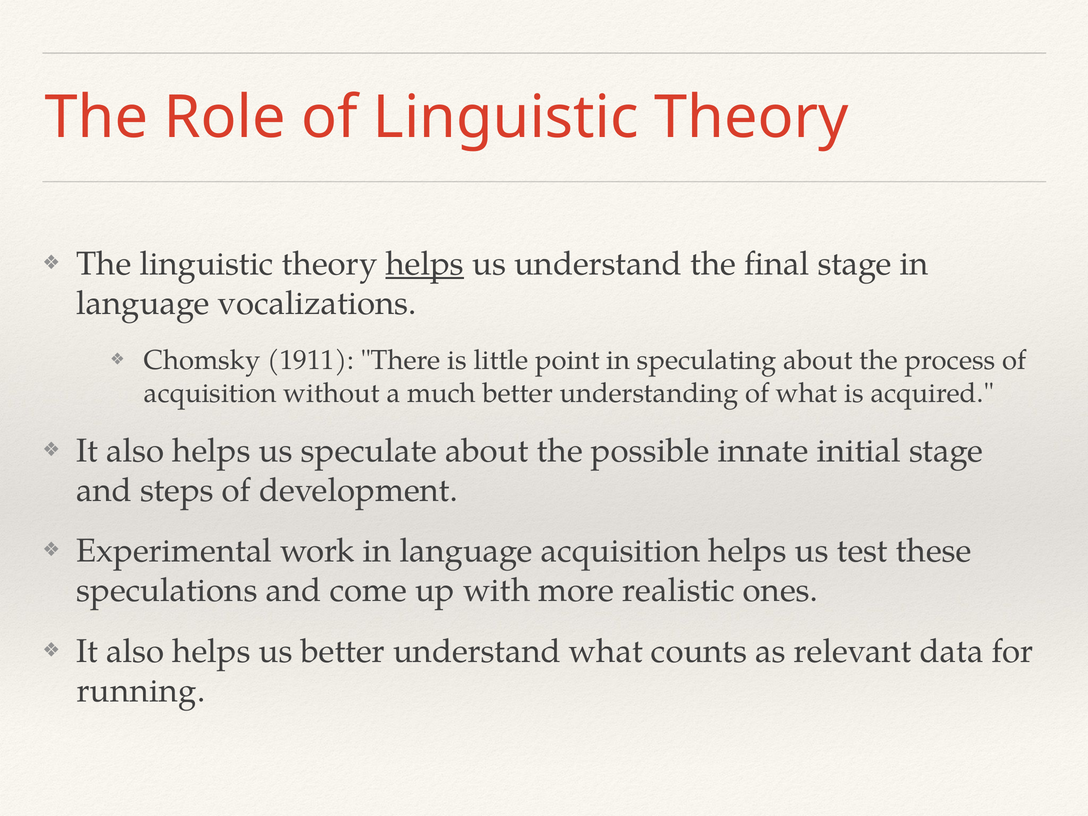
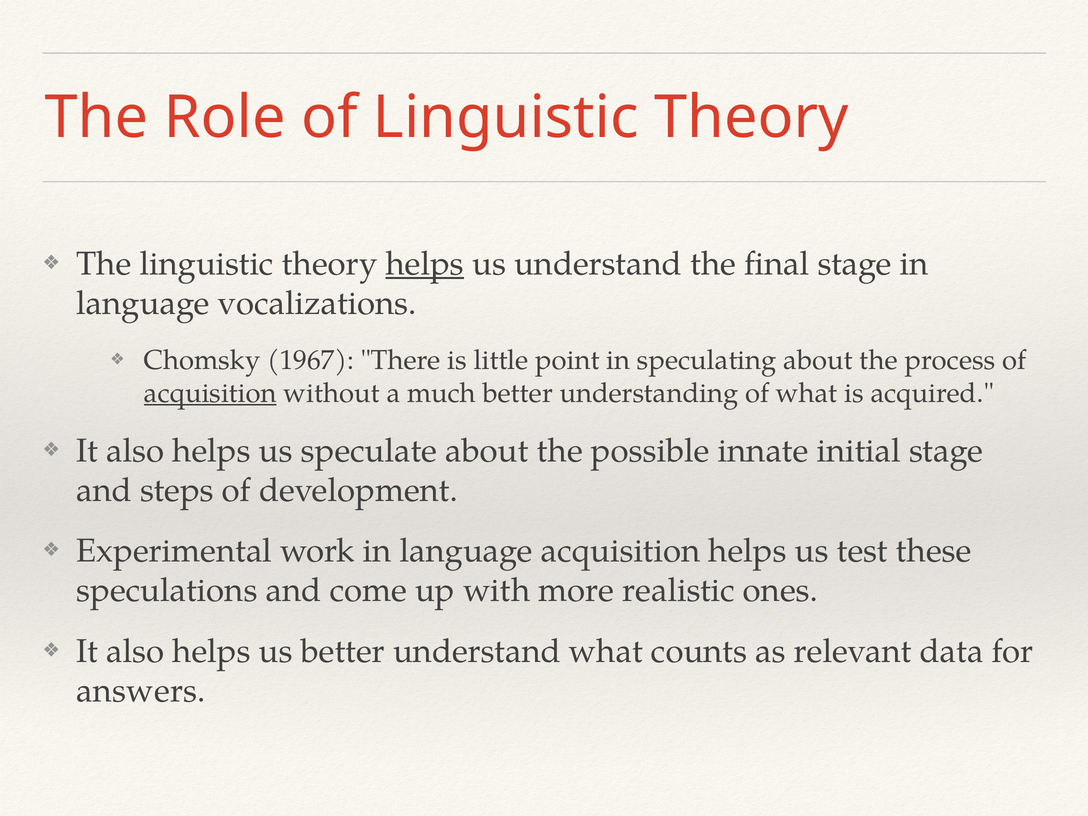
1911: 1911 -> 1967 (311, 360)
acquisition underline: none -> present (210, 393)
running: running -> answers (141, 691)
